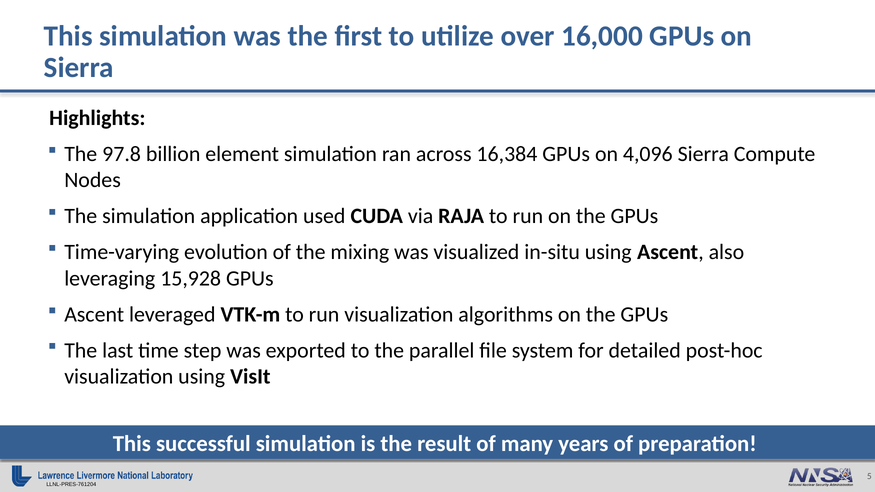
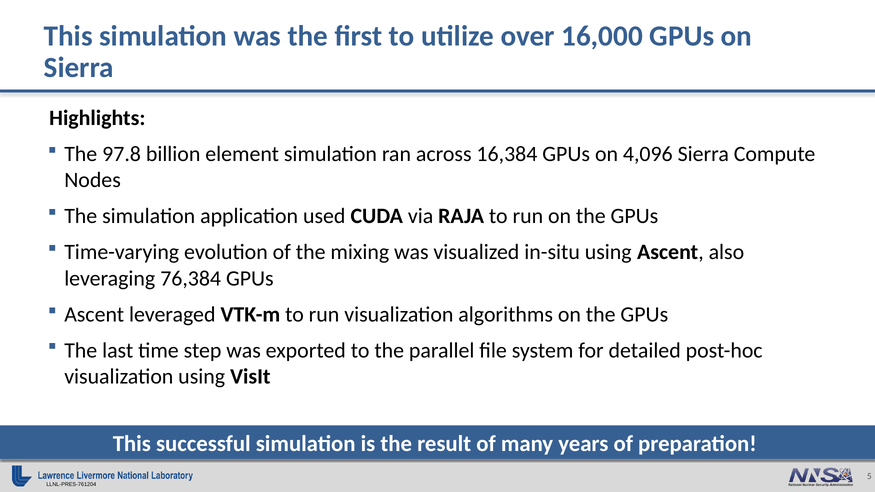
15,928: 15,928 -> 76,384 (191, 279)
